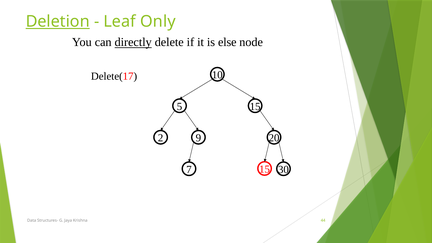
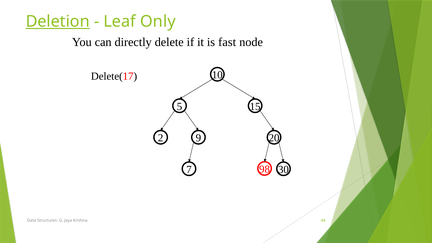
directly underline: present -> none (133, 42)
else: else -> fast (227, 42)
7 15: 15 -> 98 (265, 169)
